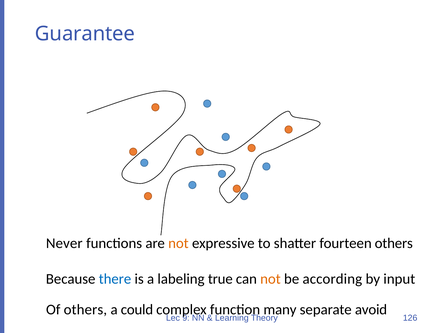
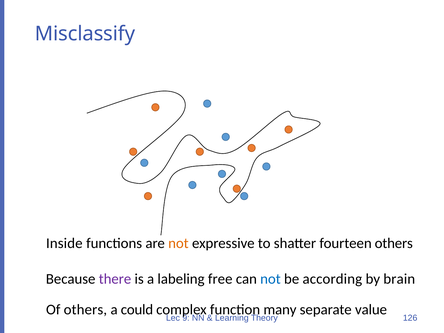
Guarantee: Guarantee -> Misclassify (85, 34)
Never: Never -> Inside (64, 243)
there colour: blue -> purple (115, 279)
true: true -> free (220, 279)
not colour: orange -> blue (270, 279)
input: input -> brain (399, 279)
avoid: avoid -> value (371, 310)
